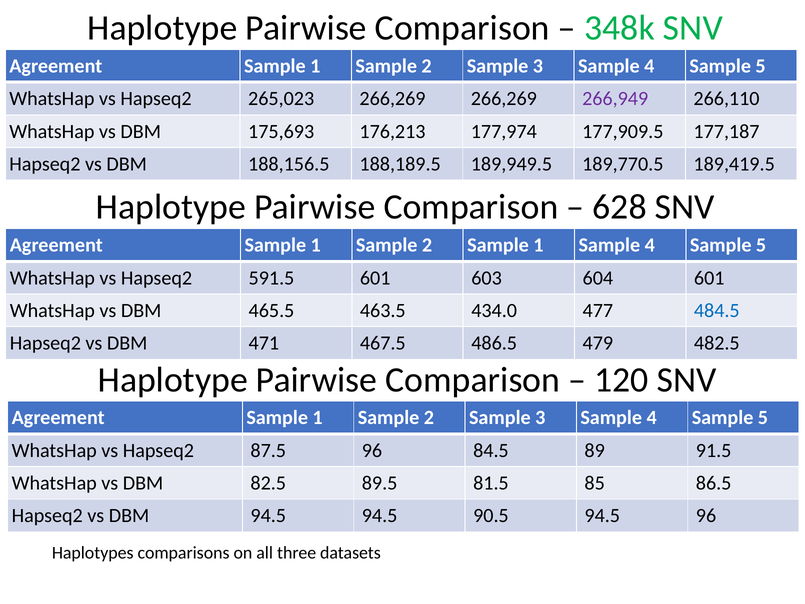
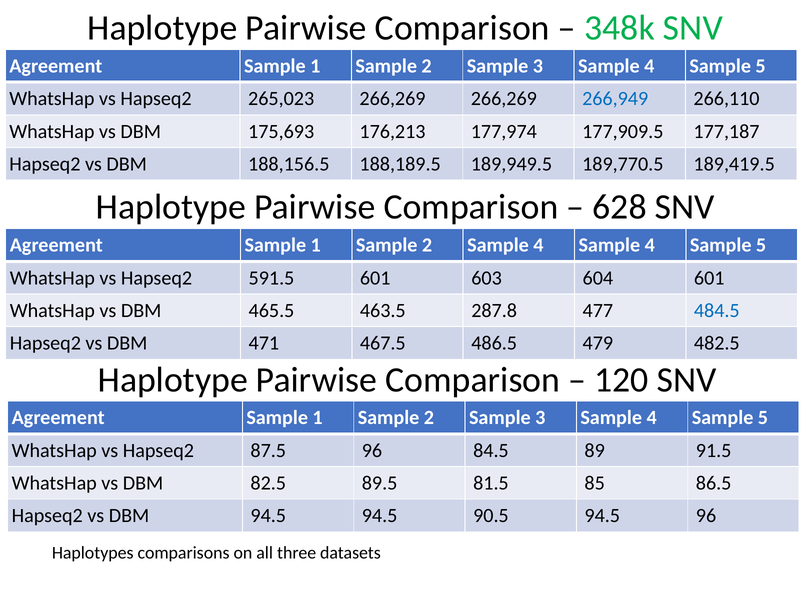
266,949 colour: purple -> blue (615, 99)
2 Sample 1: 1 -> 4 (538, 245)
434.0: 434.0 -> 287.8 (494, 310)
